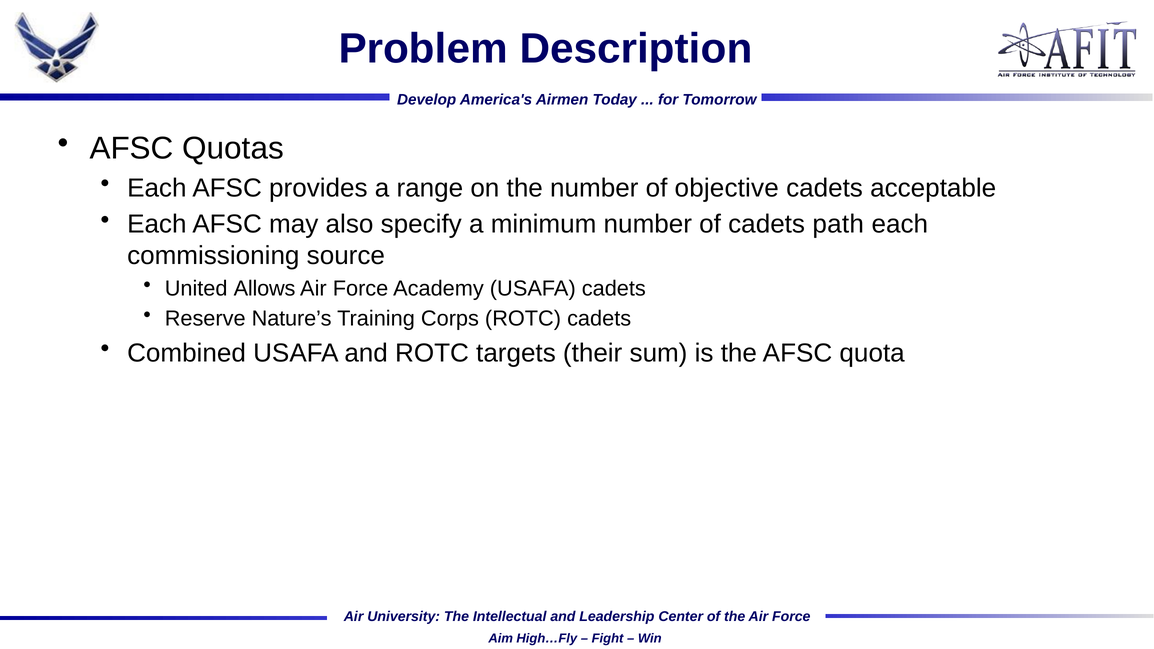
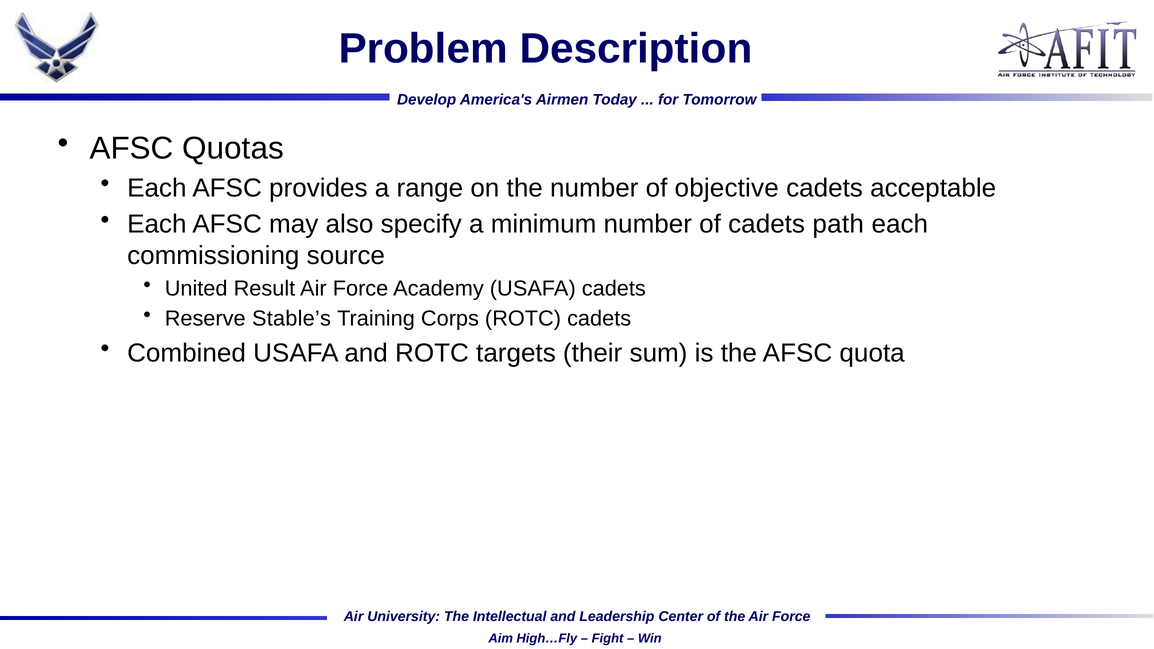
Allows: Allows -> Result (264, 288)
Nature’s: Nature’s -> Stable’s (291, 319)
